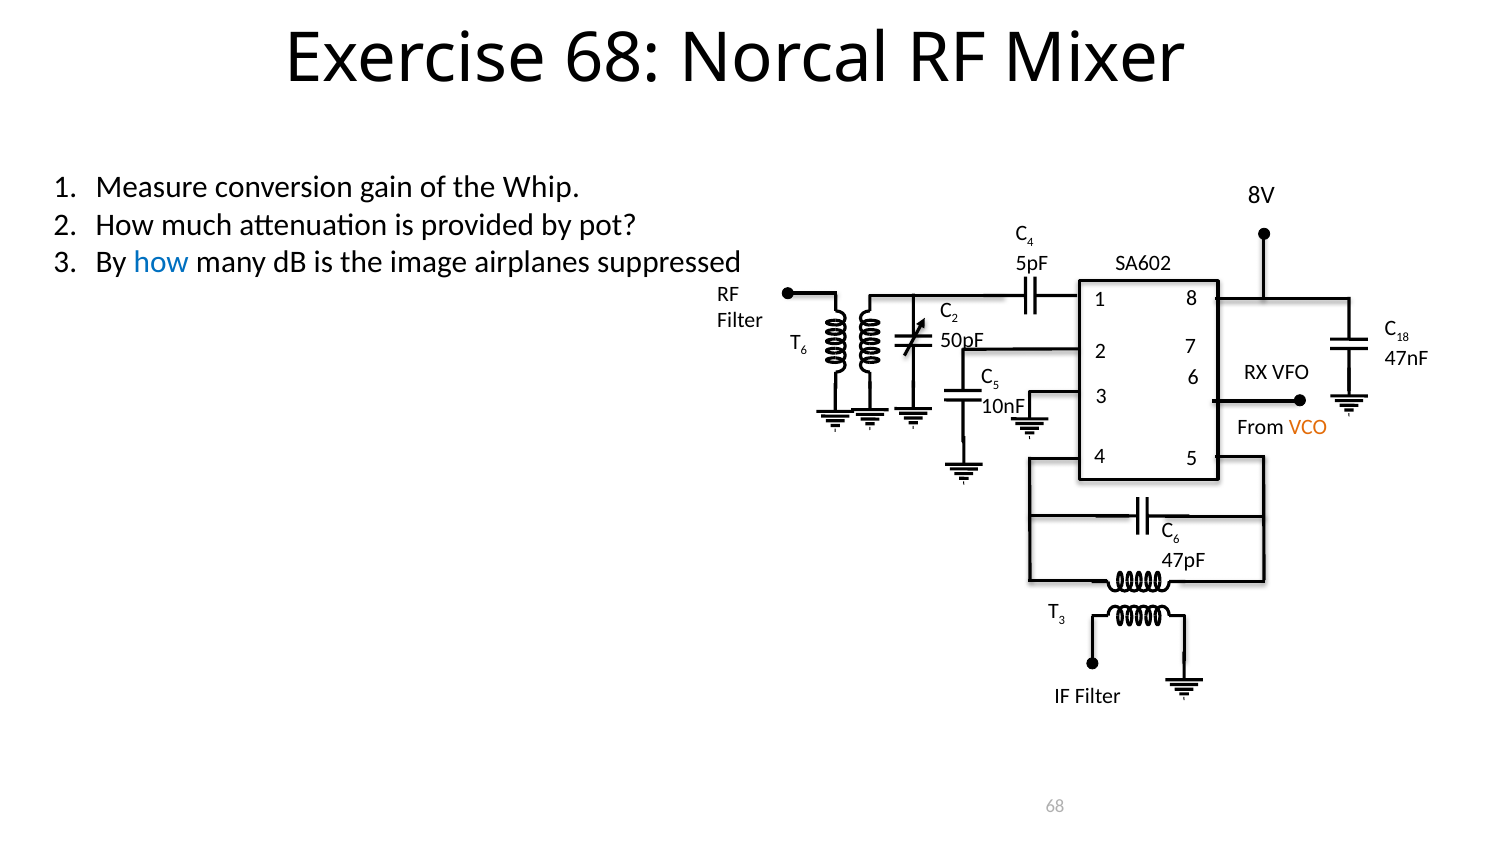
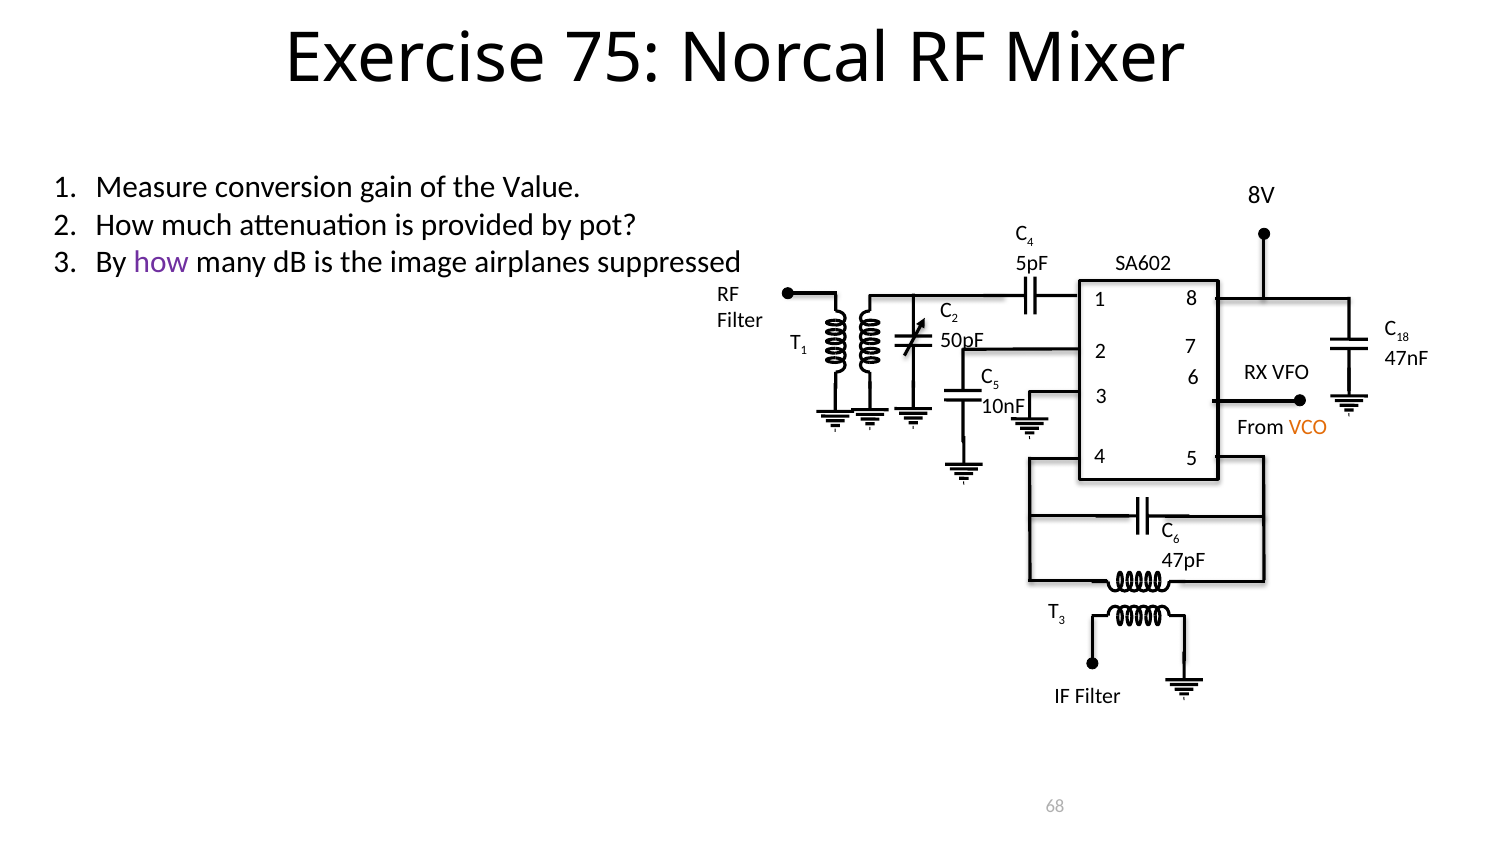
Exercise 68: 68 -> 75 (613, 58)
Whip: Whip -> Value (542, 187)
how colour: blue -> purple (161, 262)
6: 6 -> 1 (804, 350)
